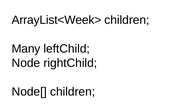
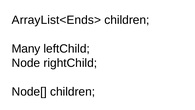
ArrayList<Week>: ArrayList<Week> -> ArrayList<Ends> (56, 20)
